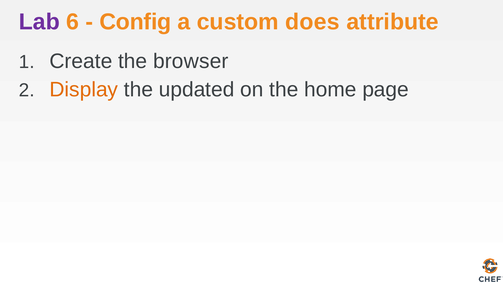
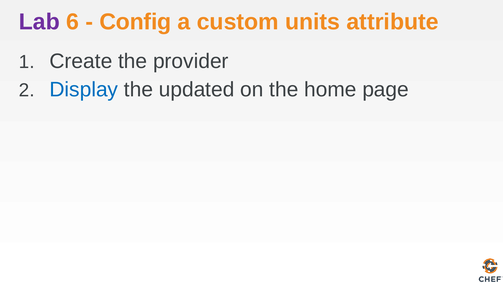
does: does -> units (313, 22)
browser: browser -> provider (191, 61)
Display colour: orange -> blue (84, 89)
